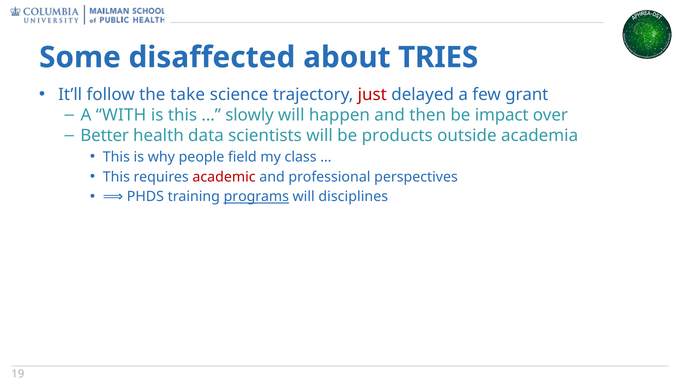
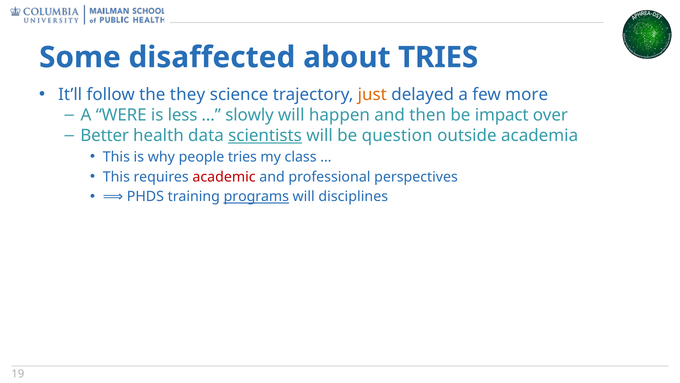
take: take -> they (188, 95)
just colour: red -> orange (372, 95)
grant: grant -> more (527, 95)
WITH: WITH -> WERE (121, 115)
is this: this -> less (183, 115)
scientists underline: none -> present (265, 136)
products: products -> question (397, 136)
people field: field -> tries (242, 157)
